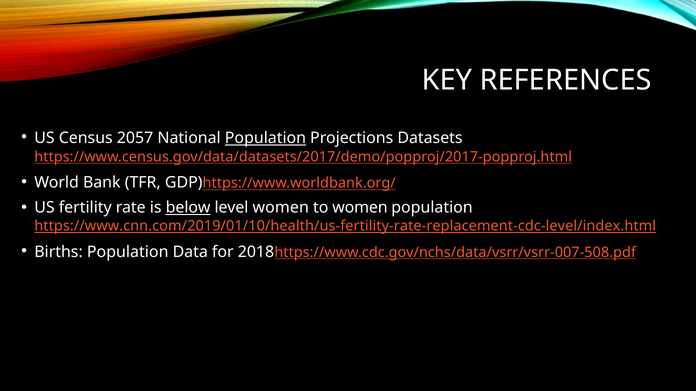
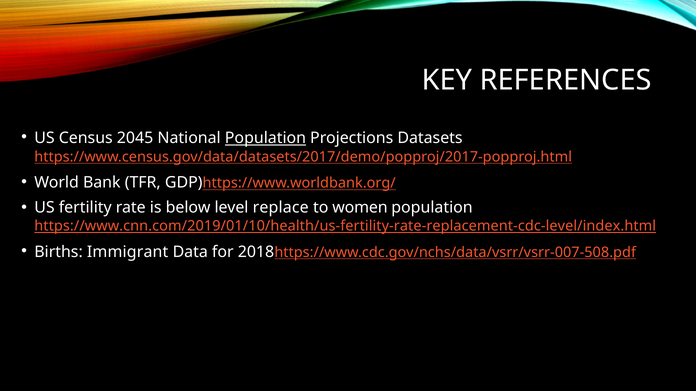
2057: 2057 -> 2045 (135, 138)
below underline: present -> none (188, 208)
level women: women -> replace (281, 208)
Births Population: Population -> Immigrant (128, 252)
